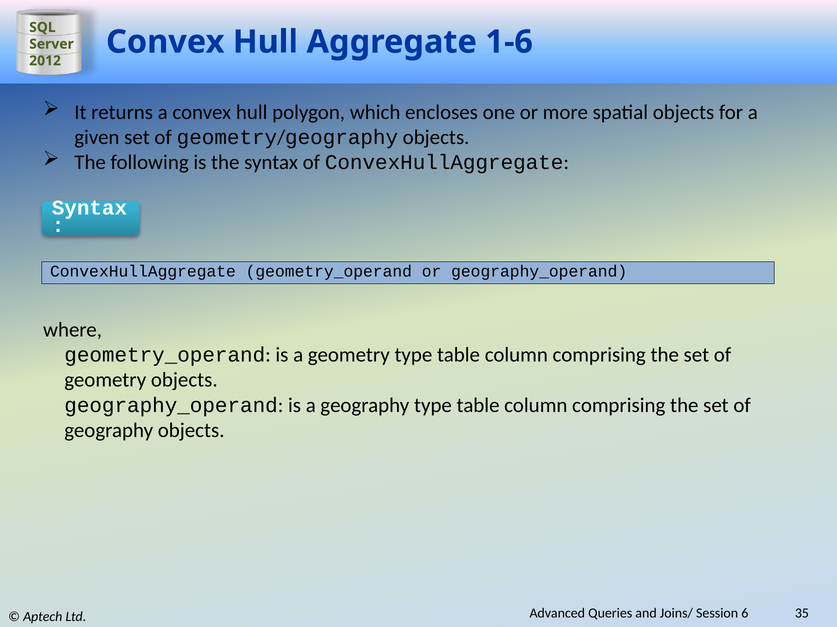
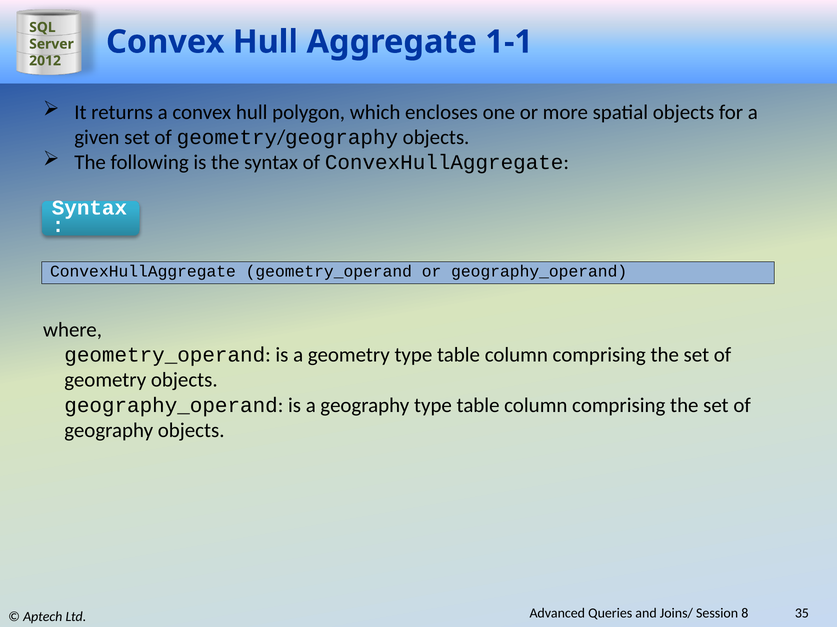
1-6: 1-6 -> 1-1 (509, 42)
6: 6 -> 8 (745, 614)
